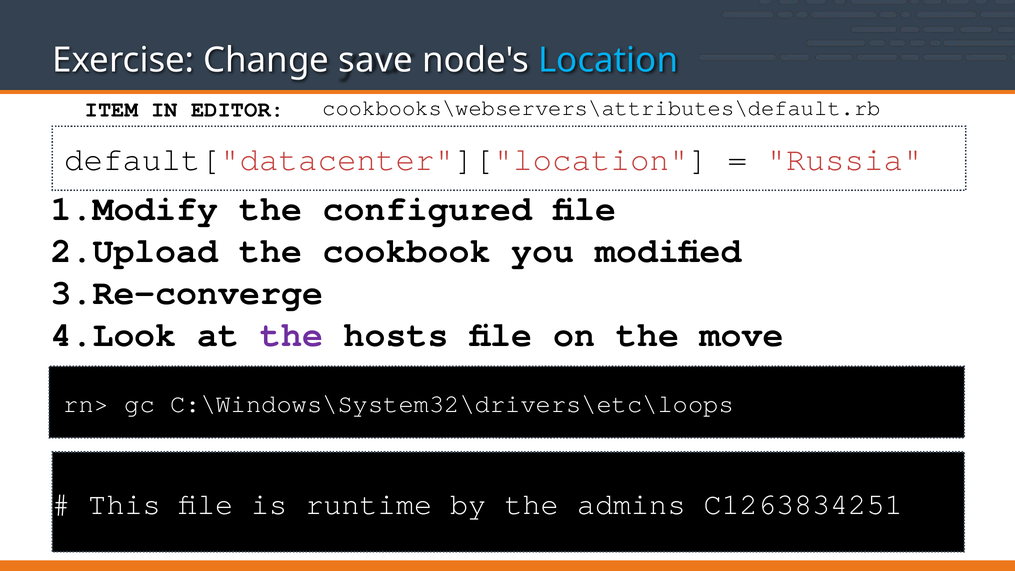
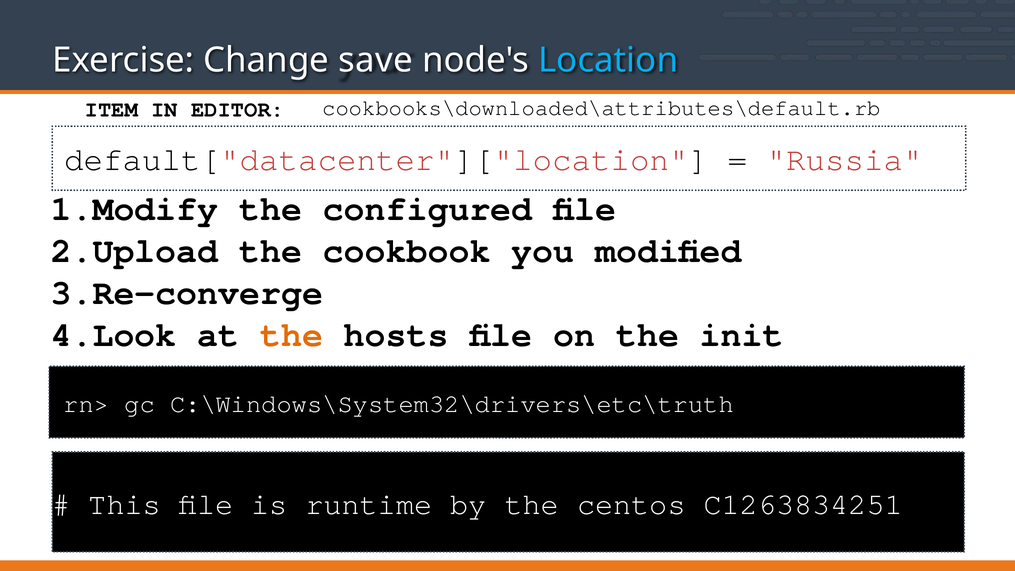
cookbooks\webservers\attributes\default.rb: cookbooks\webservers\attributes\default.rb -> cookbooks\downloaded\attributes\default.rb (602, 108)
the colour: purple -> orange (292, 334)
move: move -> init (742, 334)
C:\Windows\System32\drivers\etc\loops: C:\Windows\System32\drivers\etc\loops -> C:\Windows\System32\drivers\etc\truth (452, 404)
admins: admins -> centos (631, 504)
